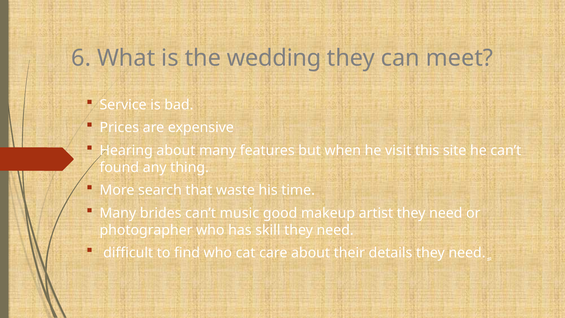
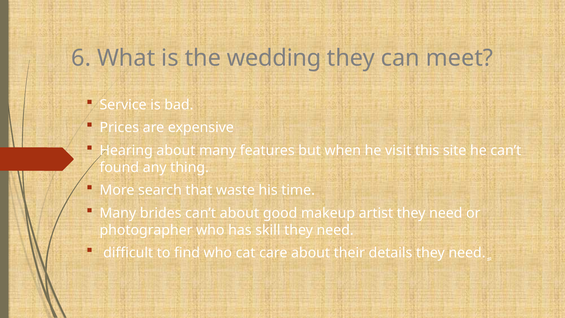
can’t music: music -> about (239, 213)
